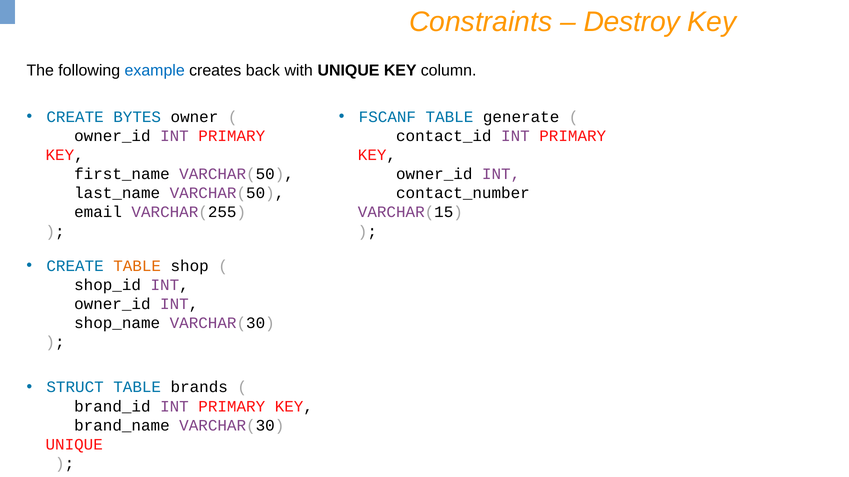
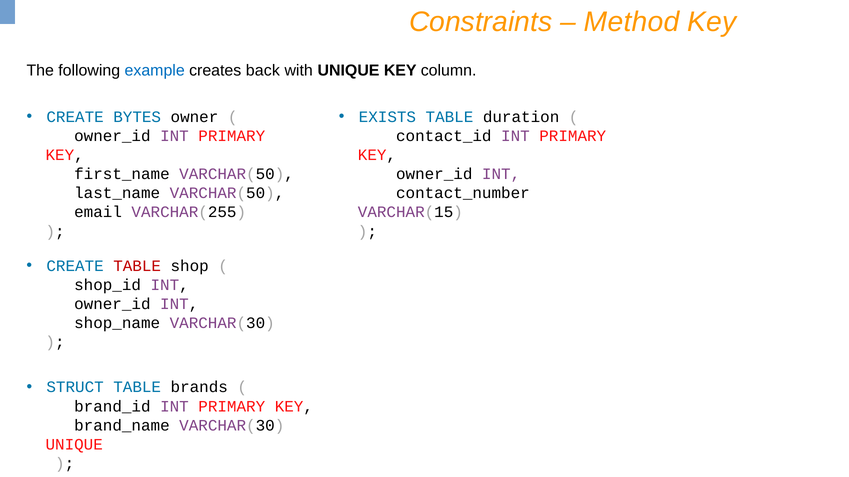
Destroy: Destroy -> Method (632, 22)
FSCANF: FSCANF -> EXISTS (387, 117)
generate: generate -> duration (521, 117)
TABLE colour: orange -> red (137, 266)
